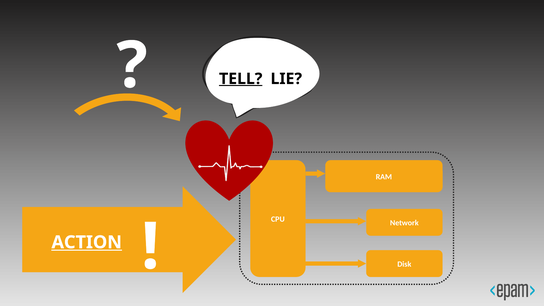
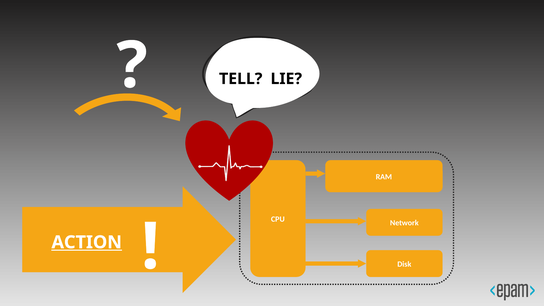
TELL underline: present -> none (241, 79)
